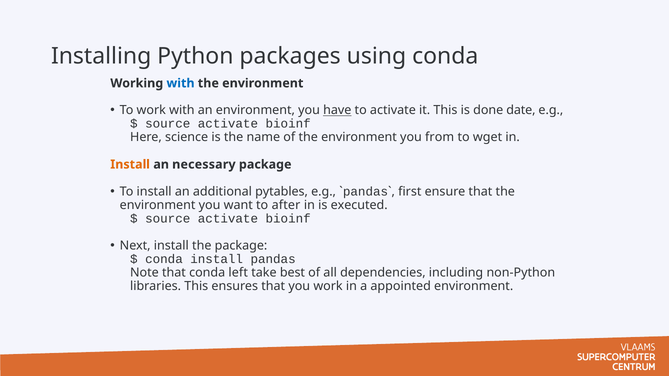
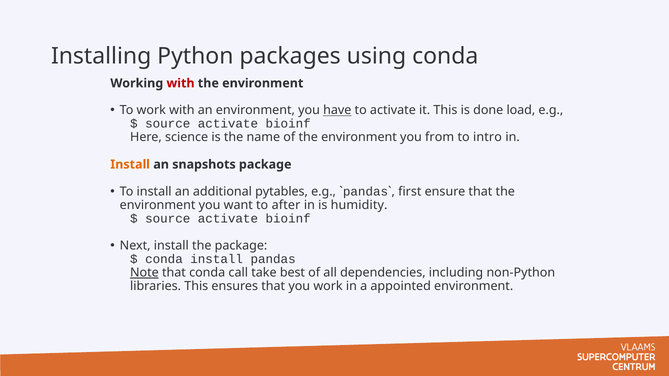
with colour: blue -> red (181, 83)
date: date -> load (521, 110)
wget: wget -> intro (487, 137)
necessary: necessary -> snapshots (204, 165)
executed: executed -> humidity (359, 205)
Note underline: none -> present (144, 273)
left: left -> call (238, 273)
